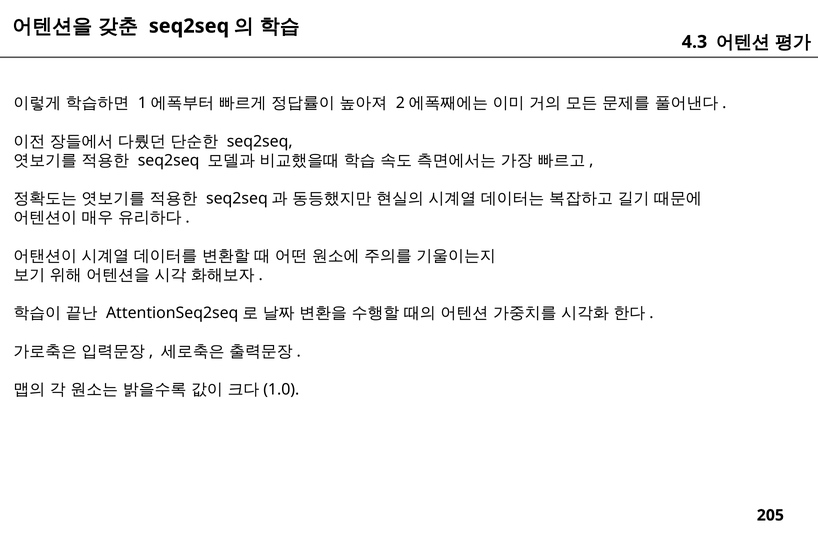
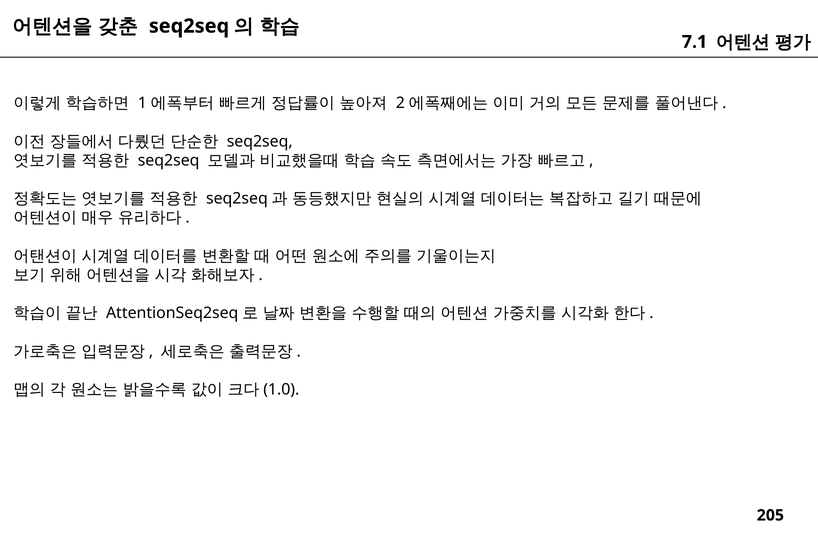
4.3: 4.3 -> 7.1 (694, 42)
